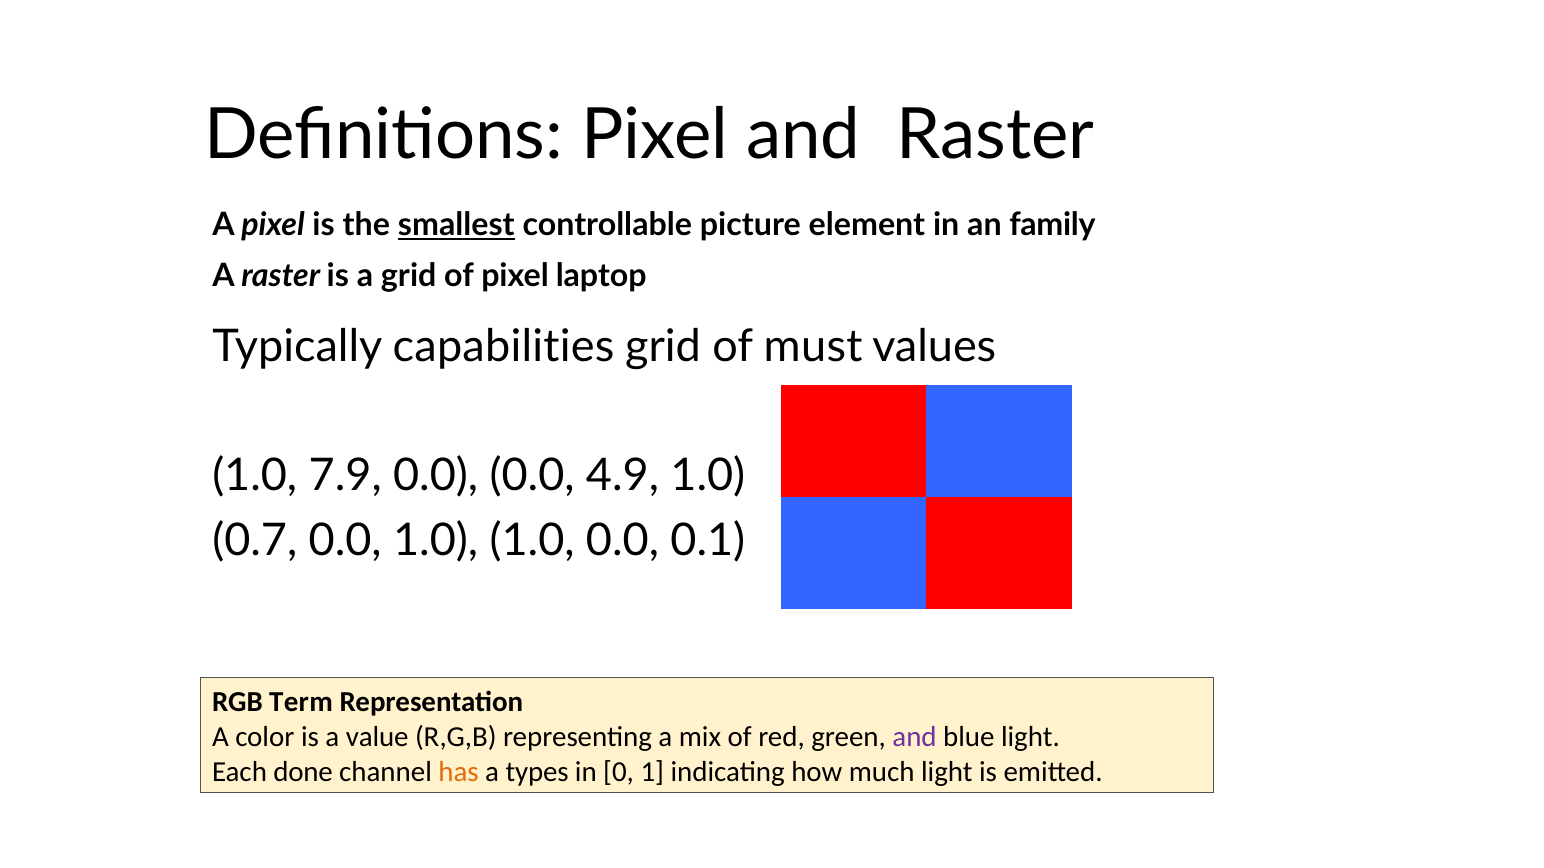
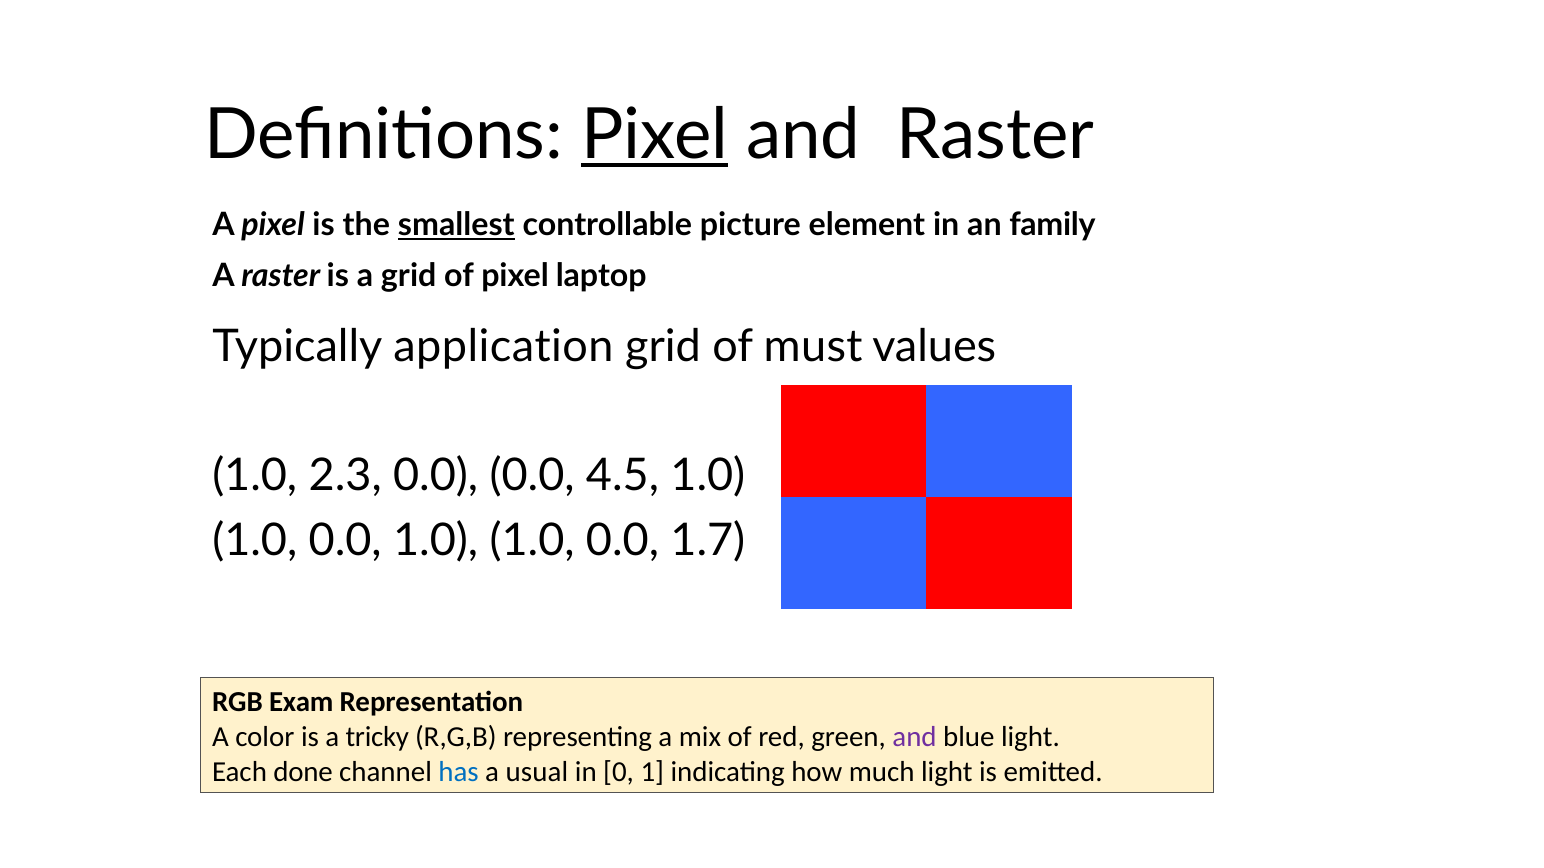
Pixel underline: none -> present (655, 135)
capabilities: capabilities -> application (503, 347)
7.9: 7.9 -> 2.3 (345, 476)
4.9: 4.9 -> 4.5 (623, 476)
0.7: 0.7 -> 1.0 (255, 541)
0.1: 0.1 -> 1.7 (708, 541)
Term: Term -> Exam (301, 703)
value: value -> tricky (377, 737)
has colour: orange -> blue (459, 772)
types: types -> usual (537, 772)
